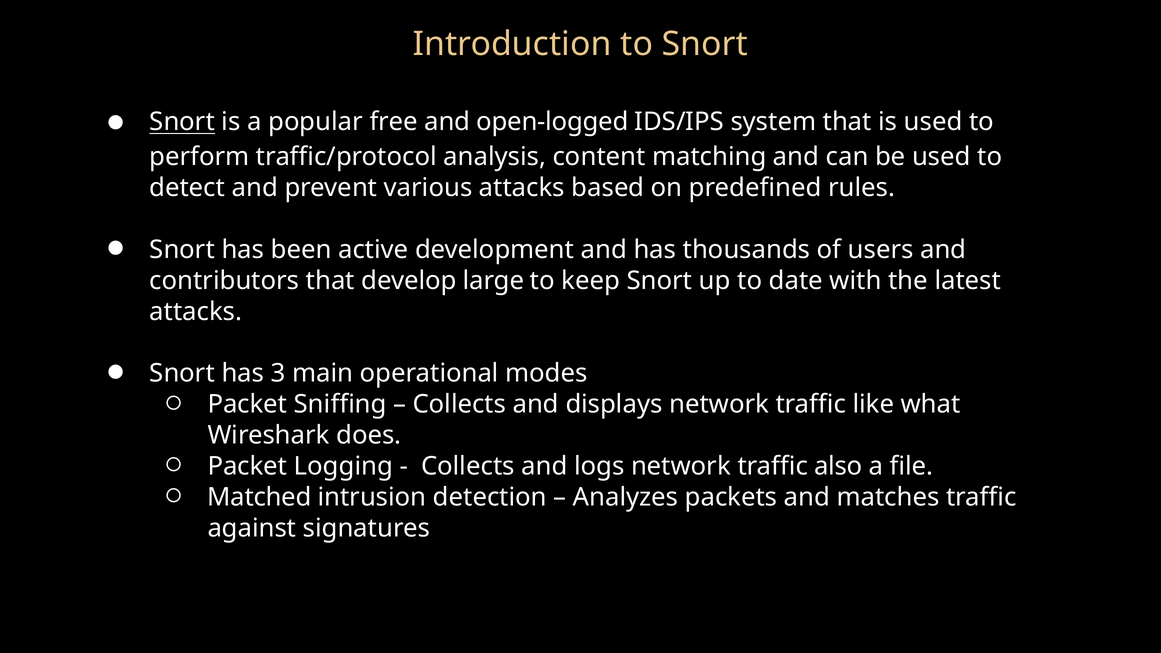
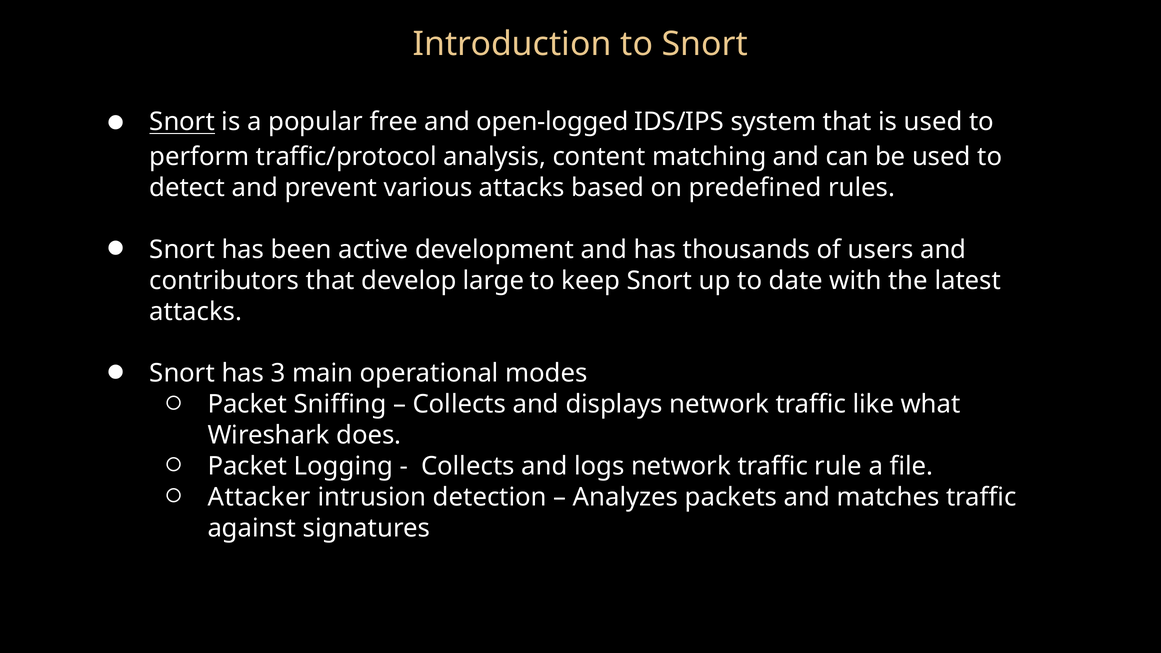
also: also -> rule (838, 466)
Matched: Matched -> Attacker (259, 497)
